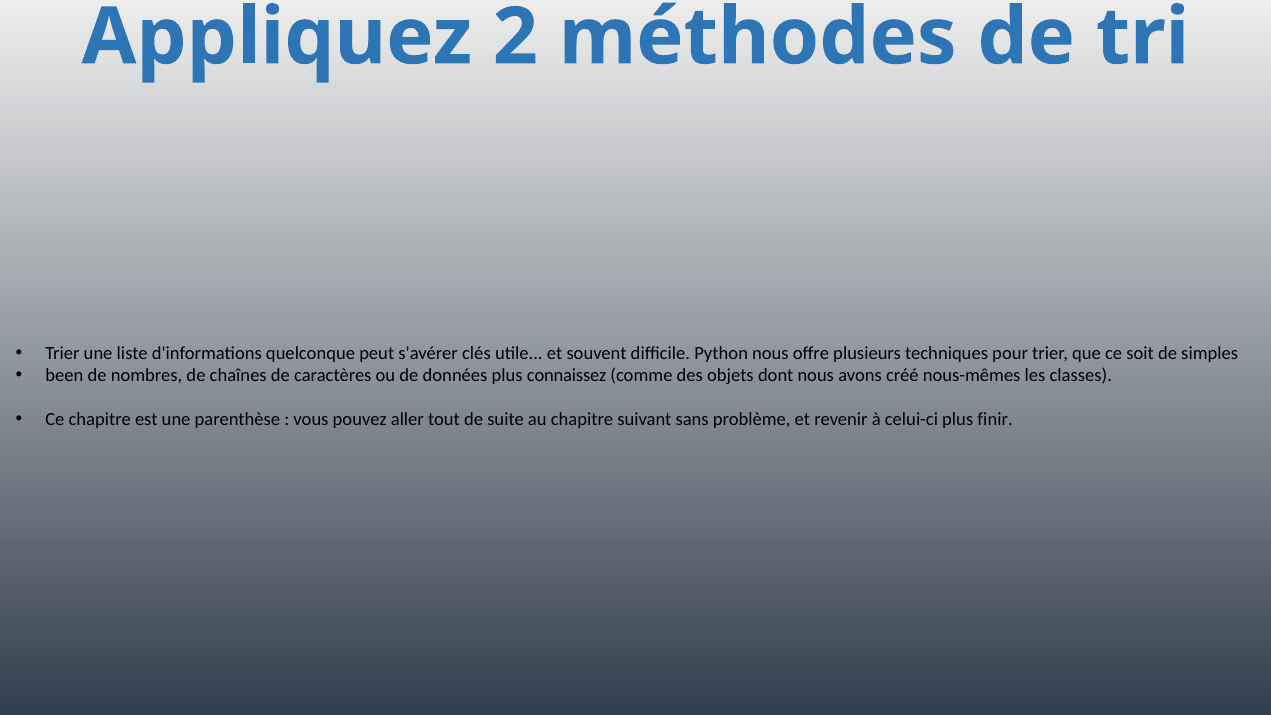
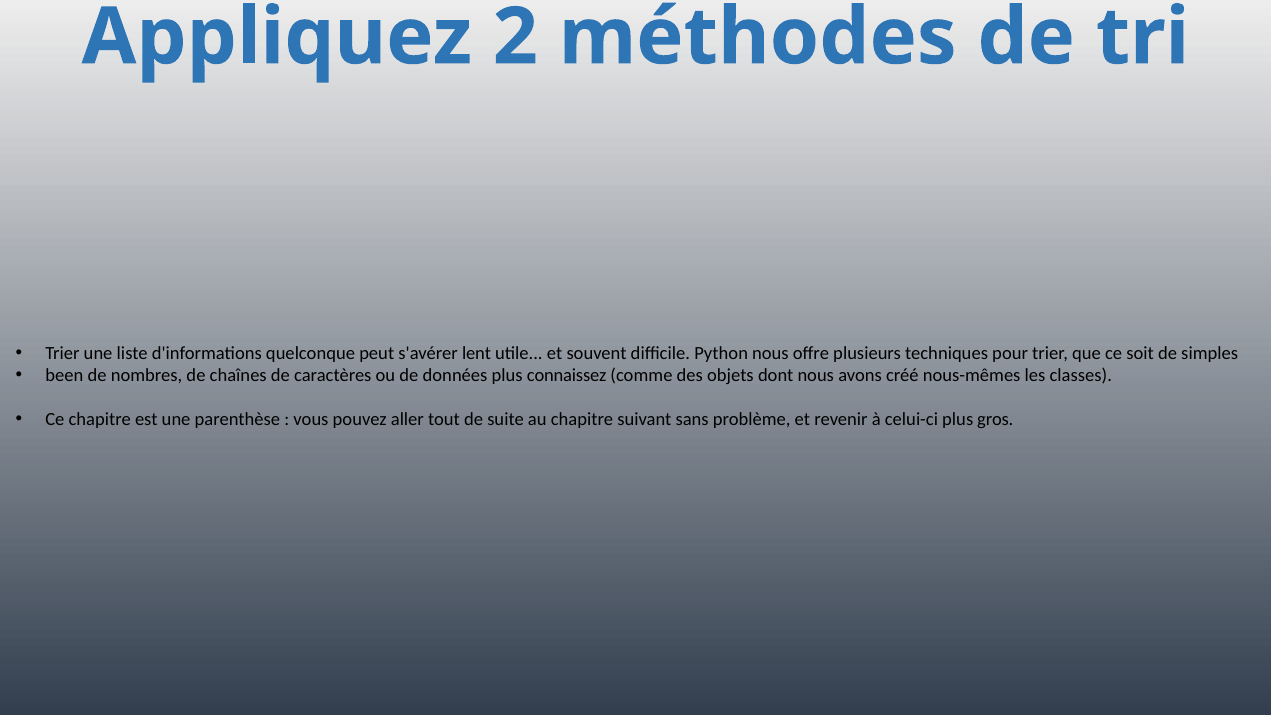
clés: clés -> lent (476, 353)
finir: finir -> gros (995, 420)
